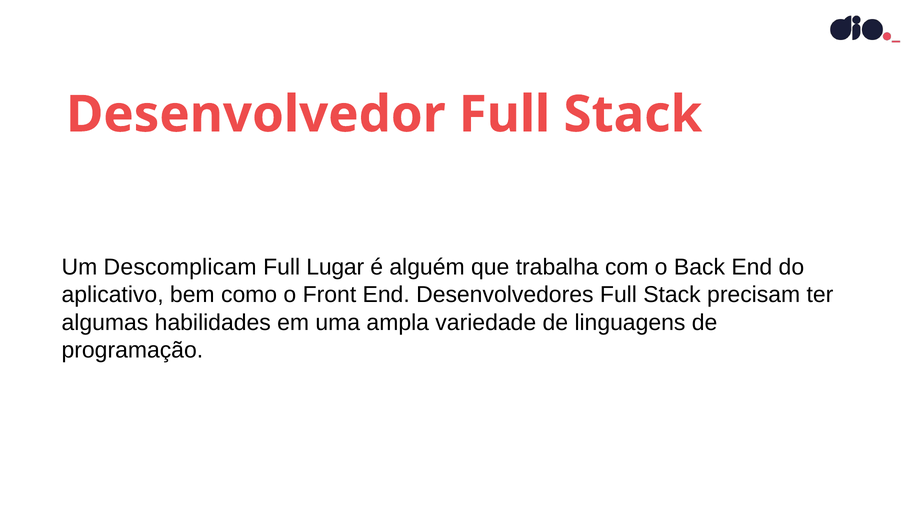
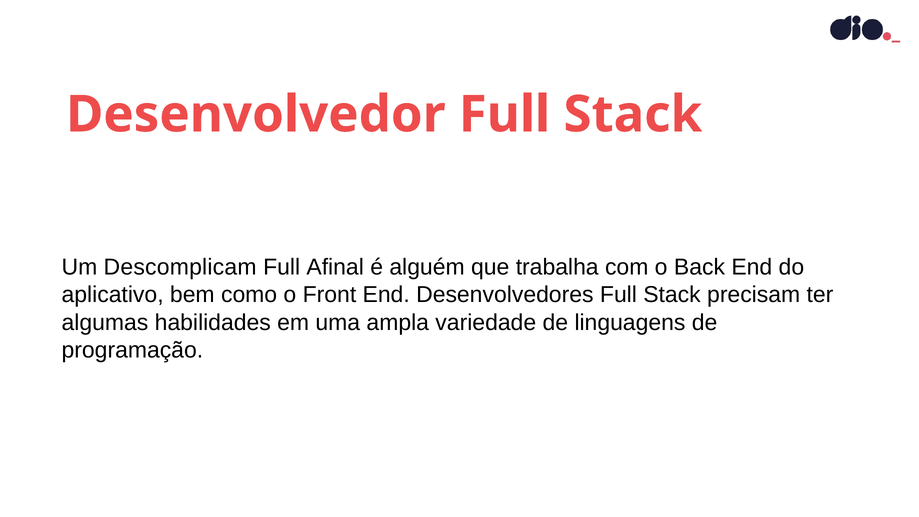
Lugar: Lugar -> Afinal (335, 267)
